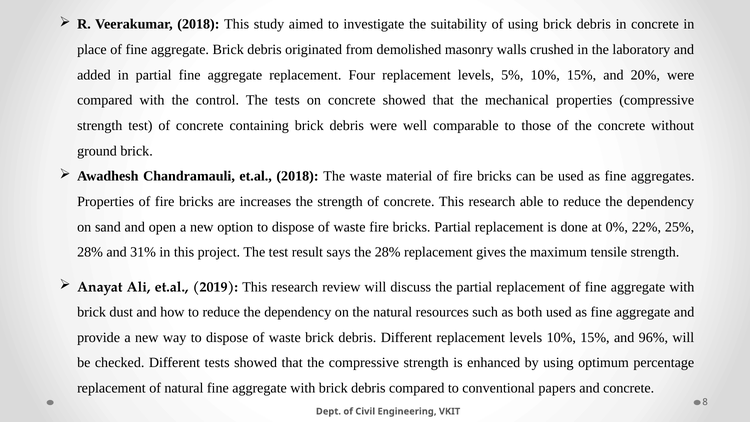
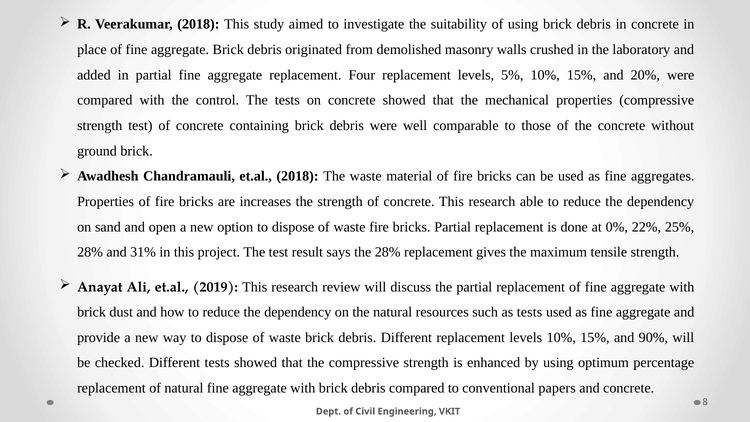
as both: both -> tests (530, 312)
96%: 96% -> 90% (653, 337)
